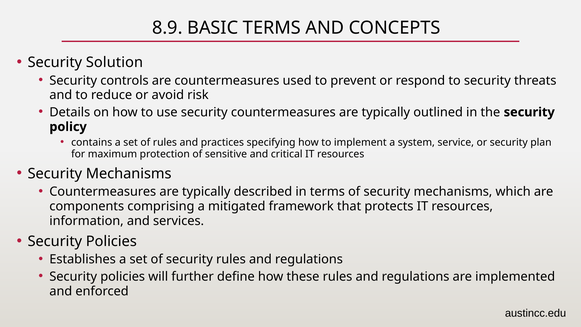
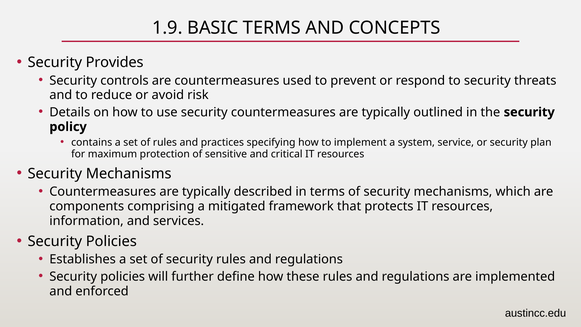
8.9: 8.9 -> 1.9 (167, 28)
Solution: Solution -> Provides (115, 62)
